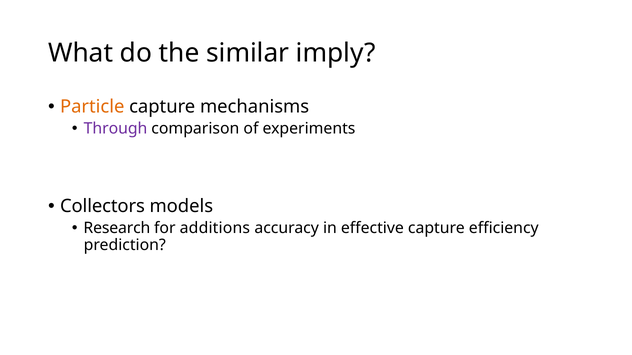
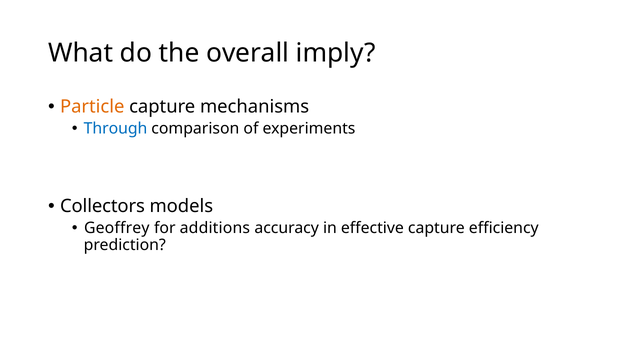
similar: similar -> overall (248, 53)
Through colour: purple -> blue (116, 129)
Research: Research -> Geoffrey (117, 228)
